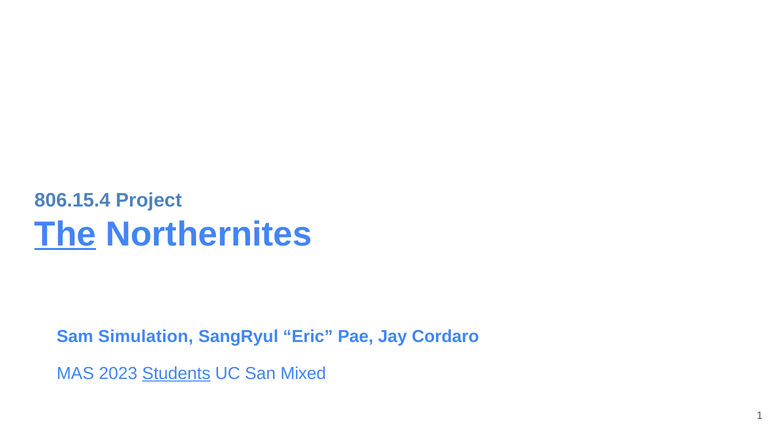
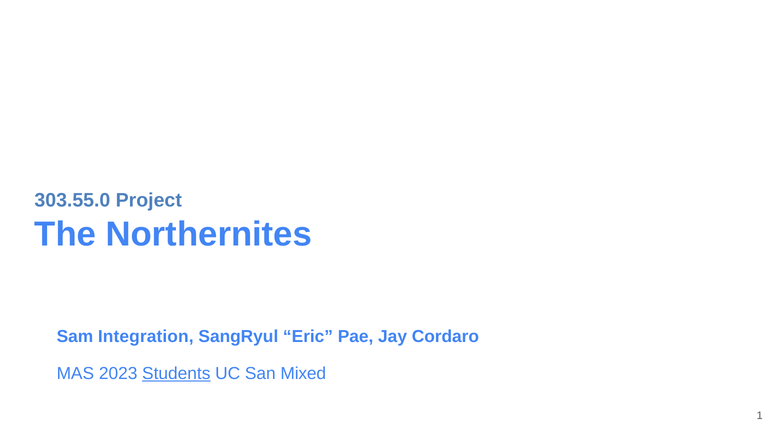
806.15.4: 806.15.4 -> 303.55.0 (72, 201)
The underline: present -> none (65, 234)
Simulation: Simulation -> Integration (146, 337)
